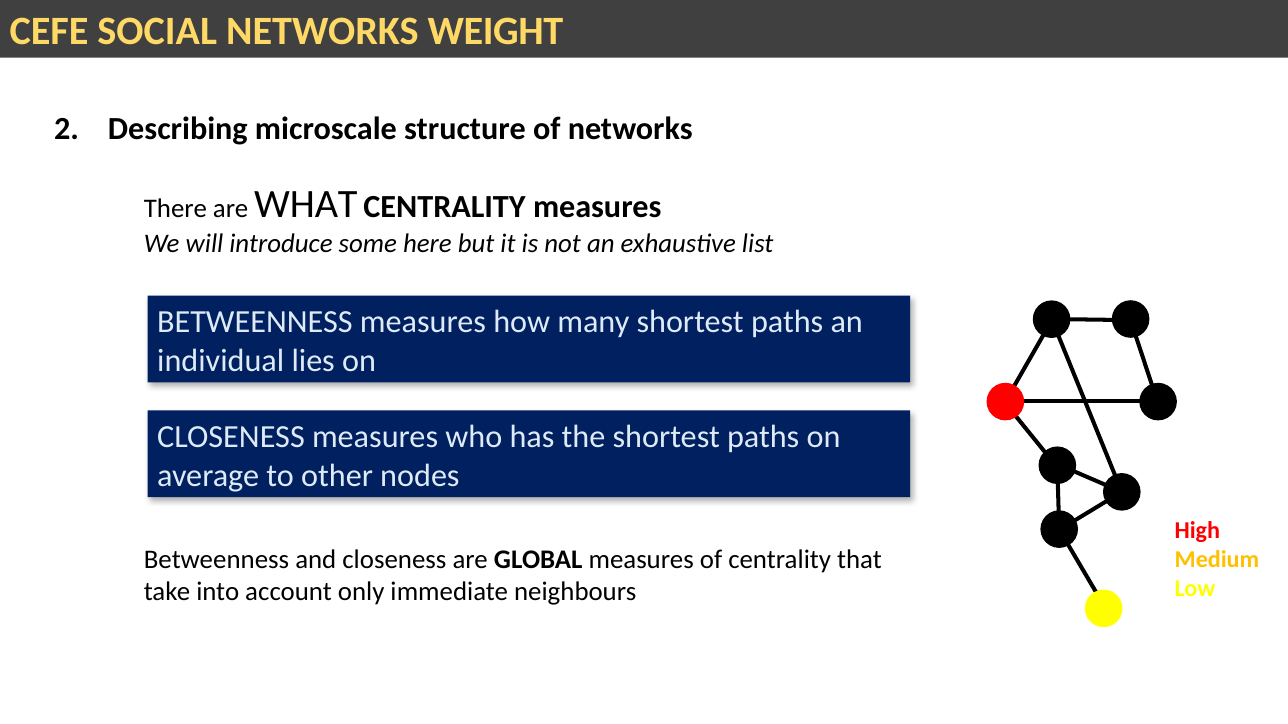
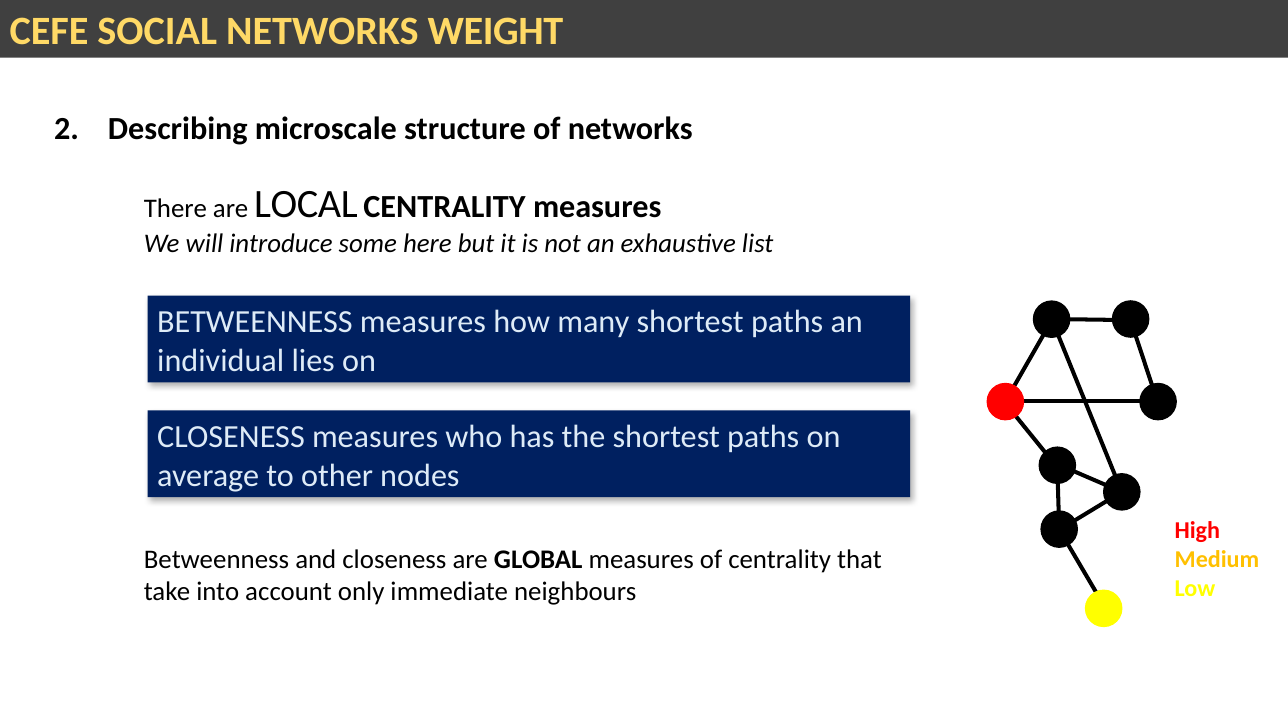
WHAT: WHAT -> LOCAL (306, 204)
